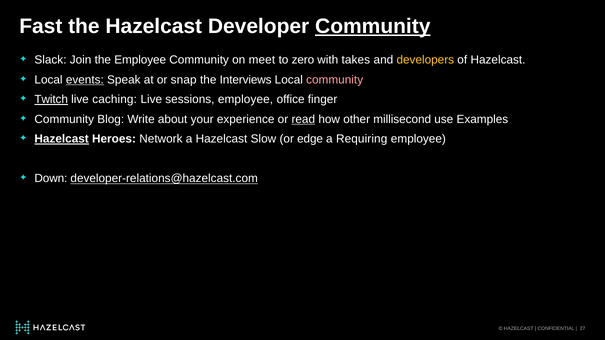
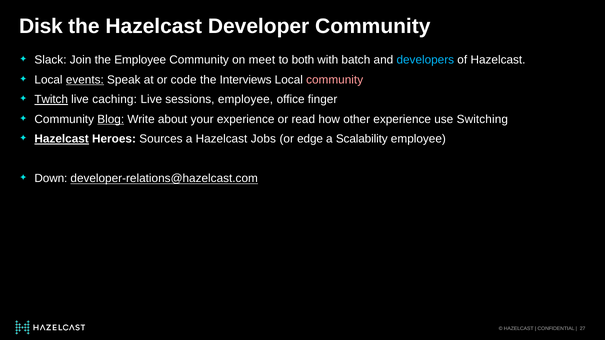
Fast: Fast -> Disk (41, 26)
Community underline: present -> none (373, 26)
zero: zero -> both (303, 60)
takes: takes -> batch (356, 60)
developers colour: yellow -> light blue (425, 60)
snap: snap -> code (184, 80)
Blog underline: none -> present (111, 119)
read underline: present -> none (303, 119)
other millisecond: millisecond -> experience (402, 119)
Examples: Examples -> Switching (482, 119)
Network: Network -> Sources (161, 139)
Slow: Slow -> Jobs (263, 139)
Requiring: Requiring -> Scalability (362, 139)
